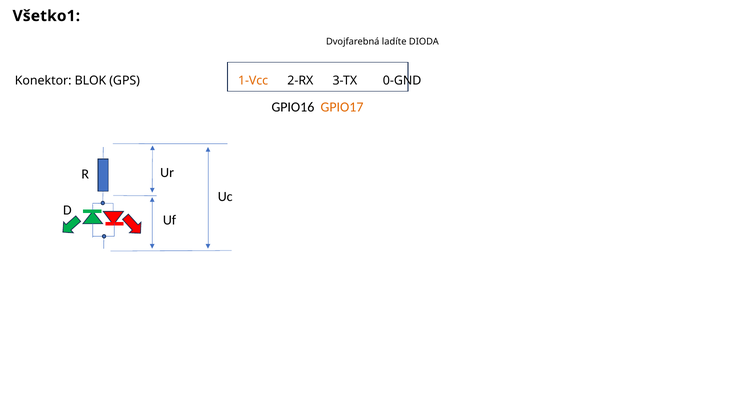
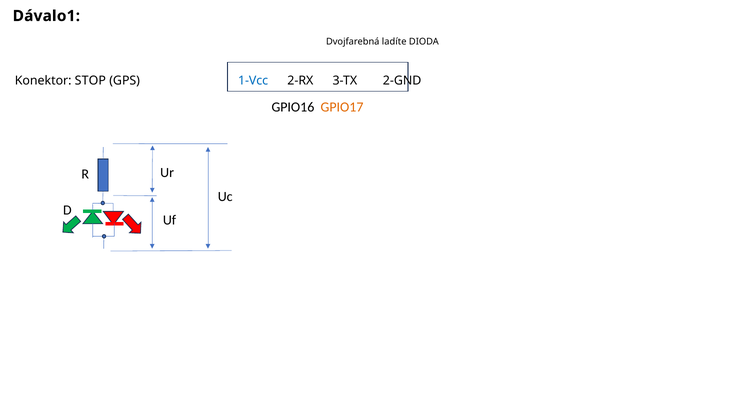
Všetko1: Všetko1 -> Dávalo1 (46, 16)
BLOK: BLOK -> STOP (90, 81)
1-Vcc colour: orange -> blue (253, 81)
0-GND: 0-GND -> 2-GND (402, 81)
